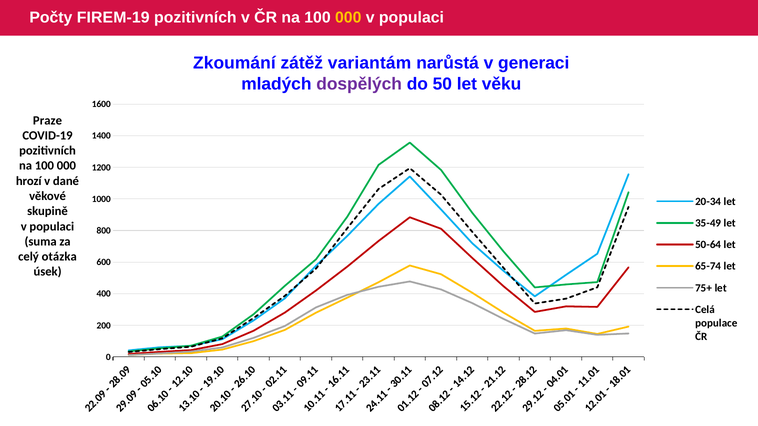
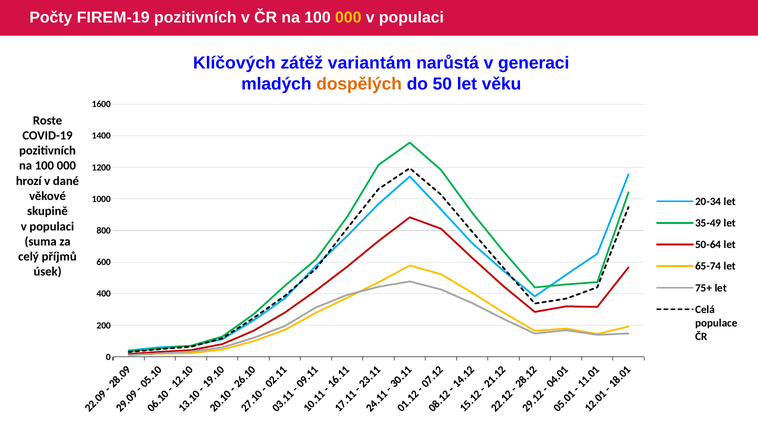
Zkoumání: Zkoumání -> Klíčových (234, 63)
dospělých colour: purple -> orange (359, 84)
Praze: Praze -> Roste (48, 121)
otázka: otázka -> příjmů (59, 257)
